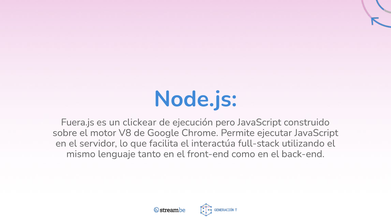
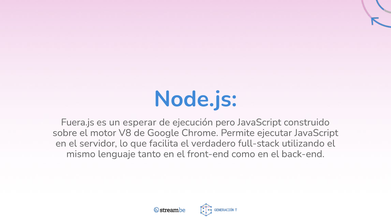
clickear: clickear -> esperar (139, 122)
interactúa: interactúa -> verdadero (213, 143)
